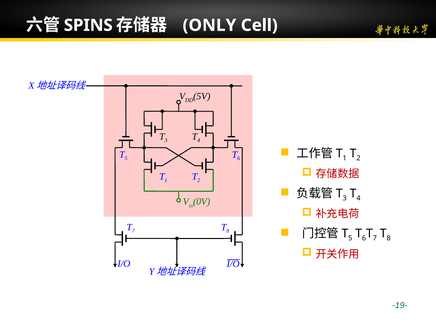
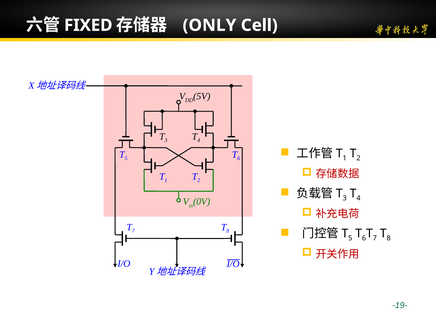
SPINS: SPINS -> FIXED (88, 25)
